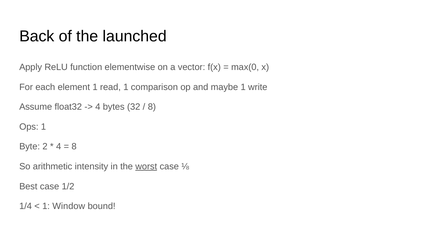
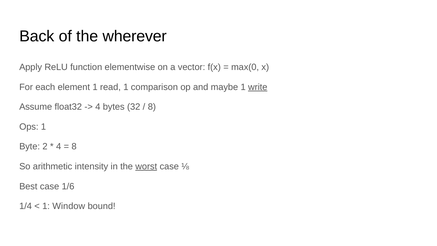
launched: launched -> wherever (135, 36)
write underline: none -> present (258, 87)
1/2: 1/2 -> 1/6 (68, 186)
